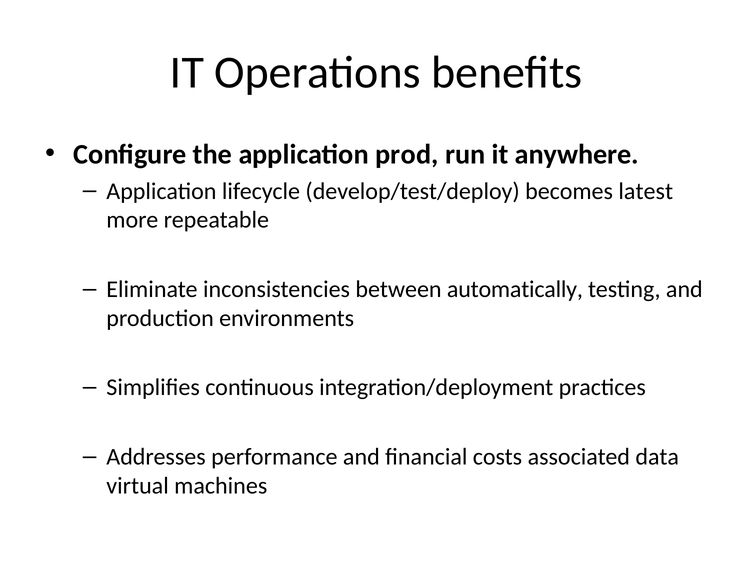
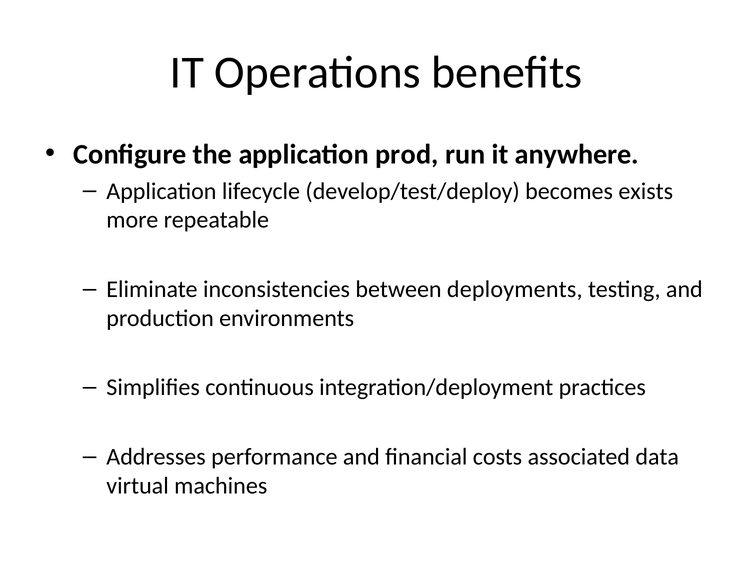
latest: latest -> exists (646, 191)
automatically: automatically -> deployments (515, 290)
